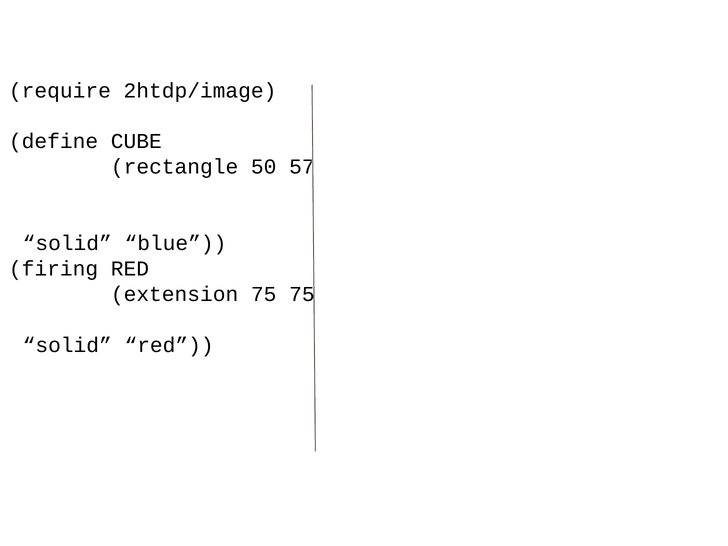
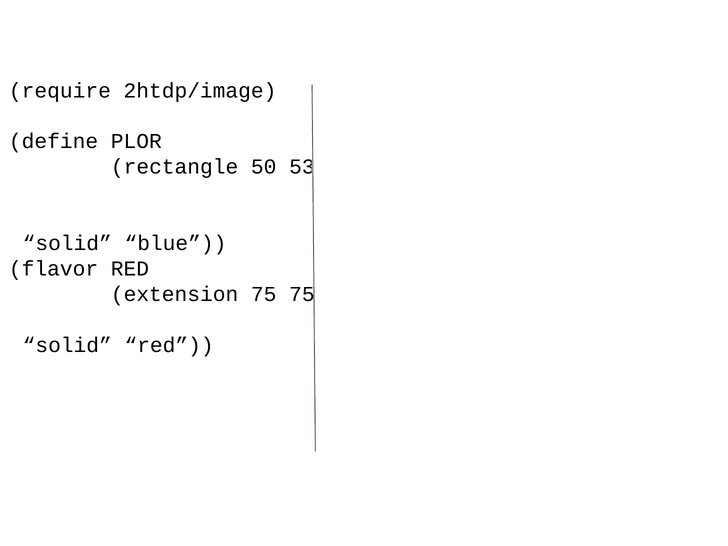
CUBE: CUBE -> PLOR (136, 141)
57: 57 -> 53 (302, 167)
firing: firing -> flavor (54, 269)
